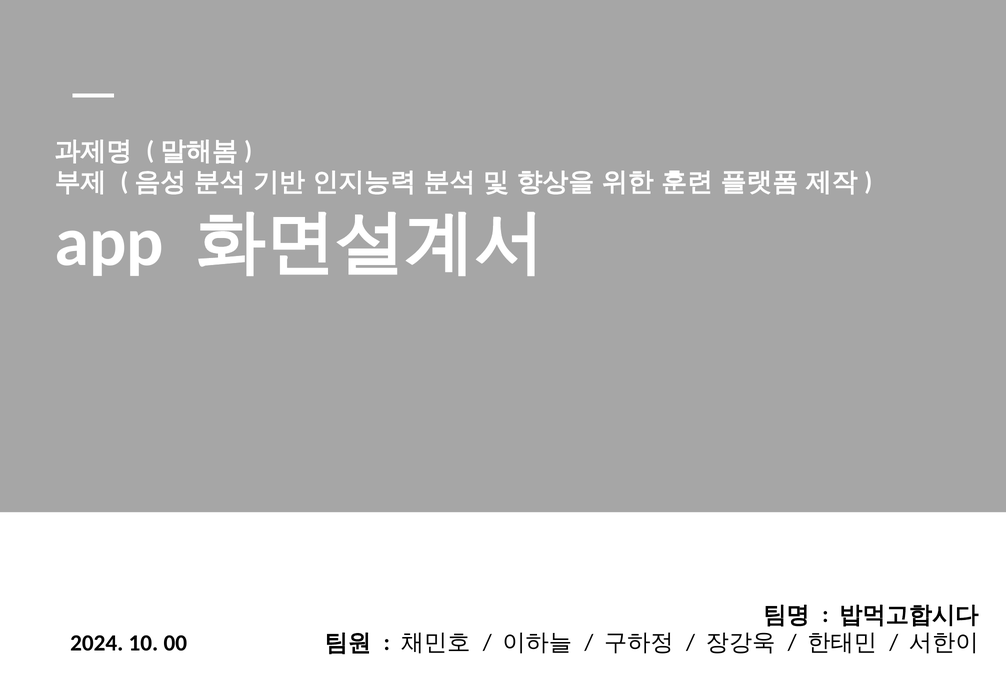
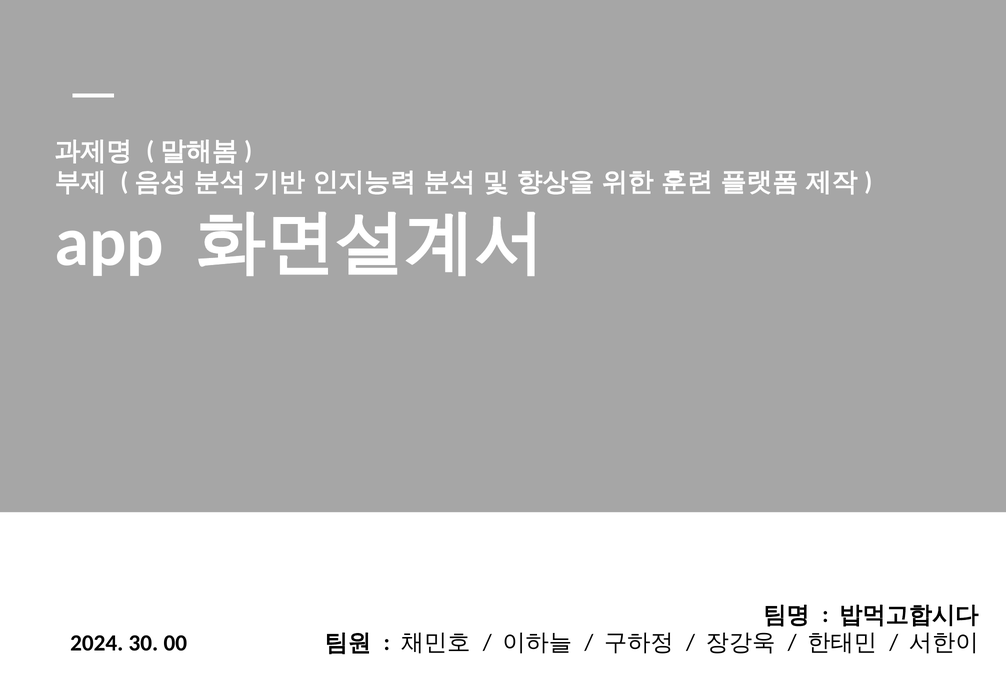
10: 10 -> 30 (143, 643)
